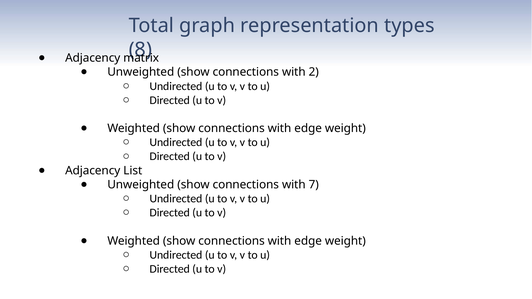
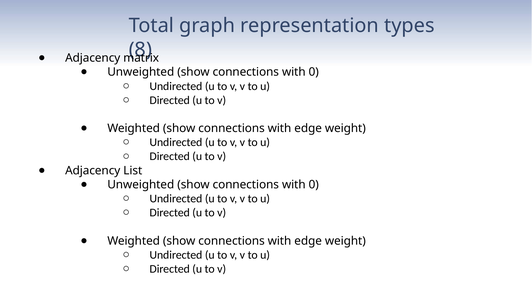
2: 2 -> 0 (314, 72)
7: 7 -> 0 (314, 185)
